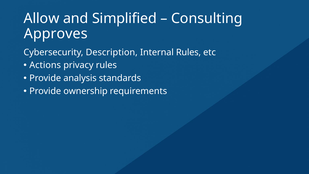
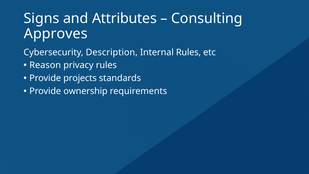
Allow: Allow -> Signs (41, 18)
Simplified: Simplified -> Attributes (124, 18)
Actions: Actions -> Reason (45, 65)
analysis: analysis -> projects (80, 78)
